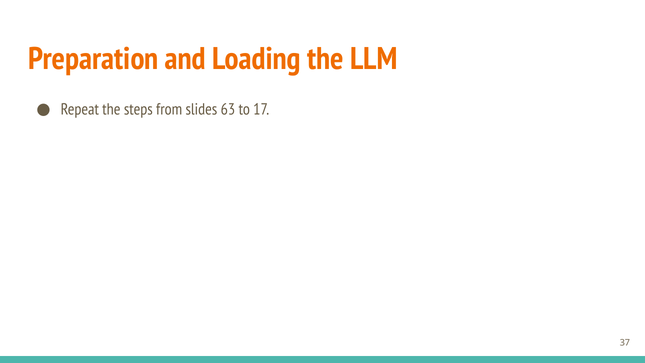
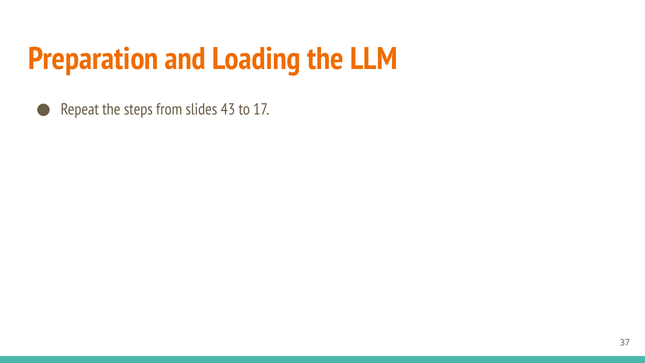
63: 63 -> 43 (228, 109)
